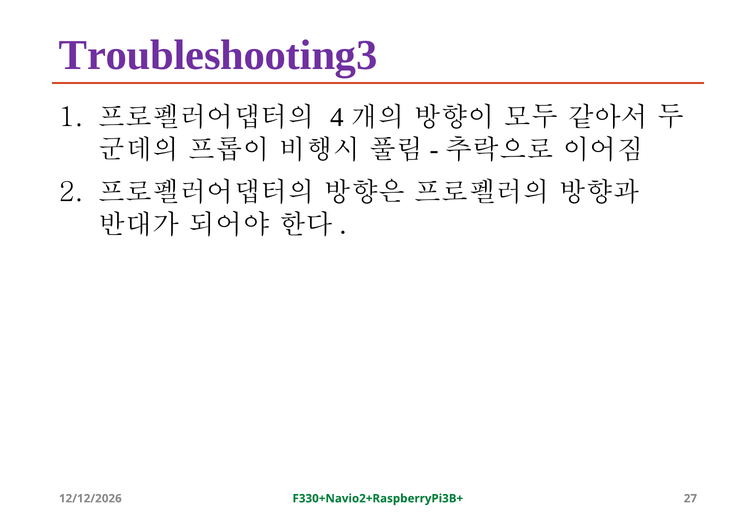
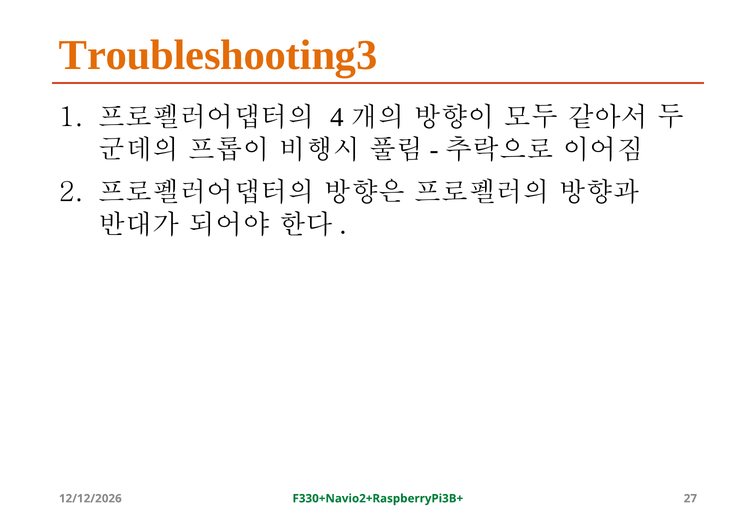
Troubleshooting3 colour: purple -> orange (218, 55)
